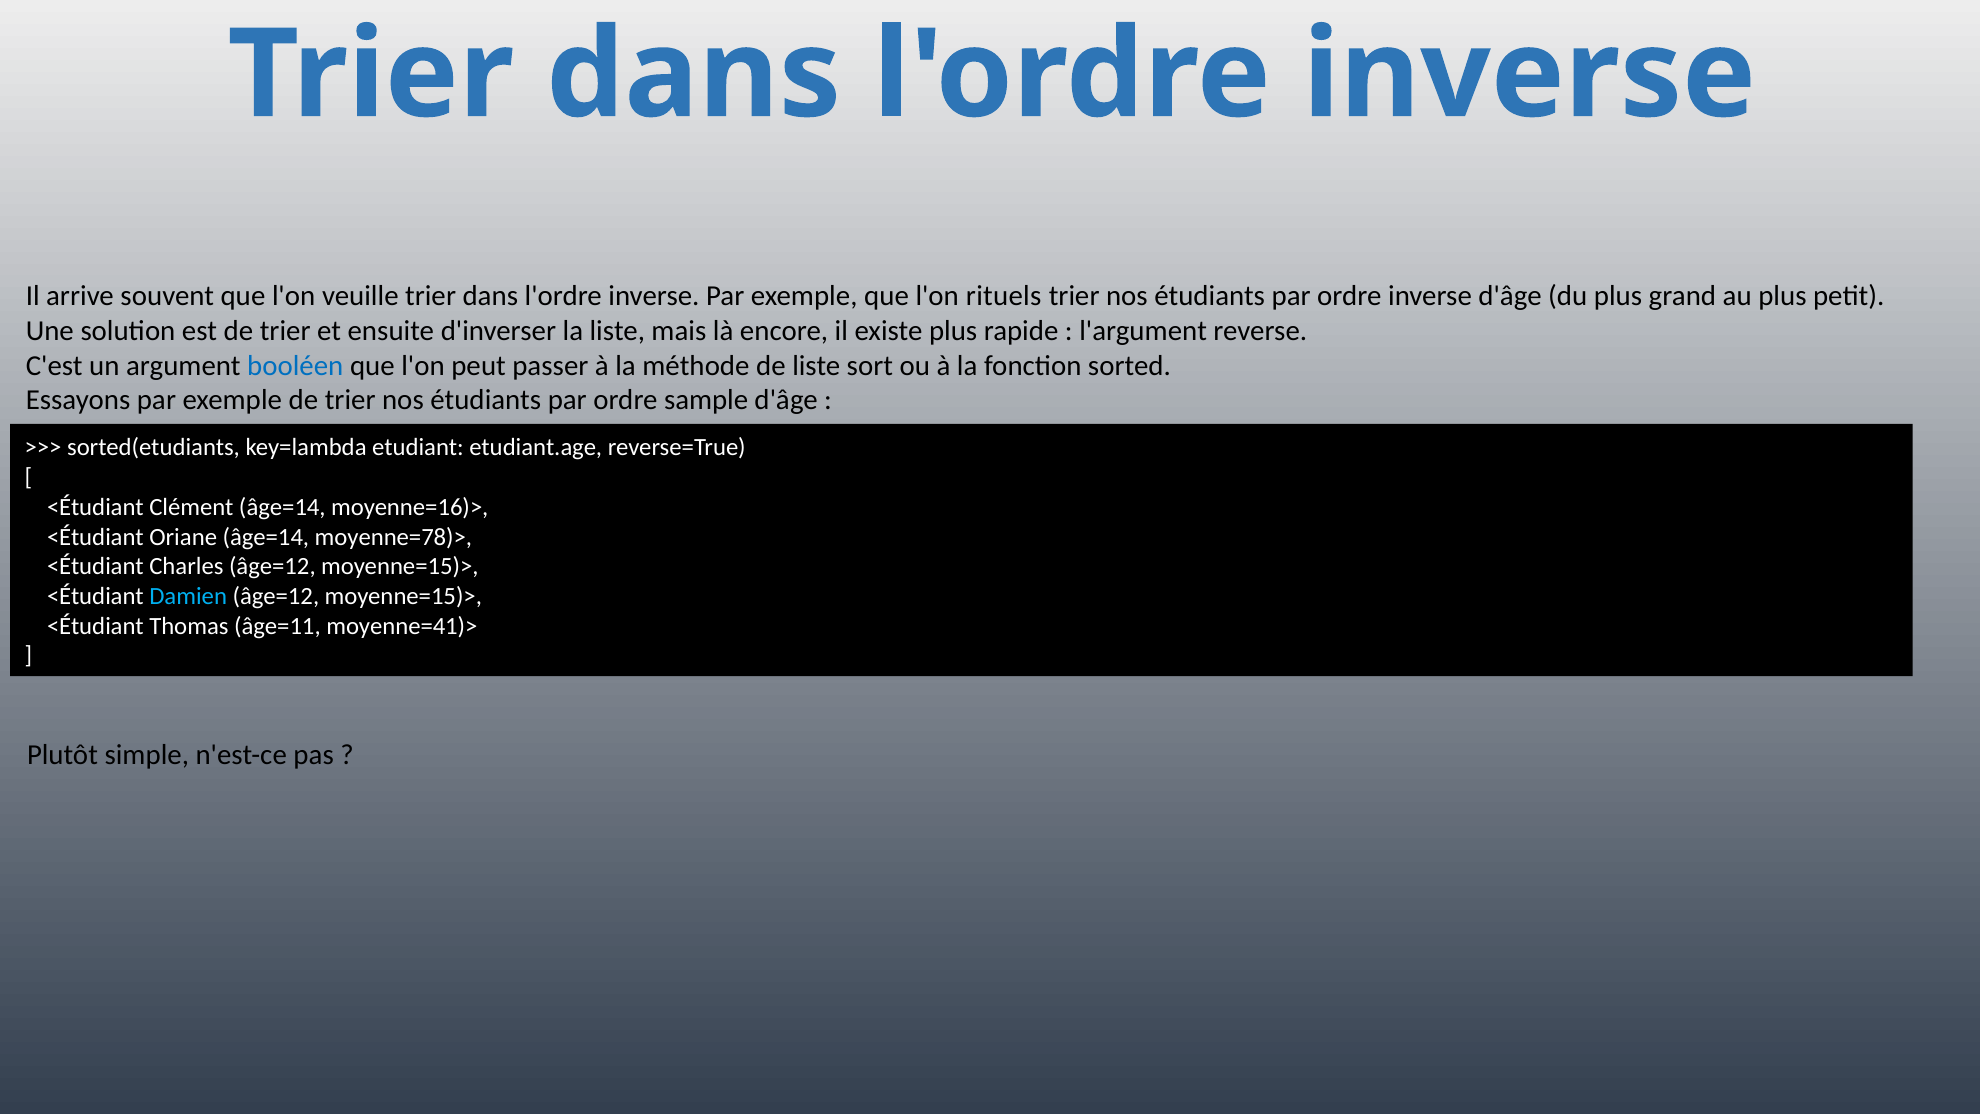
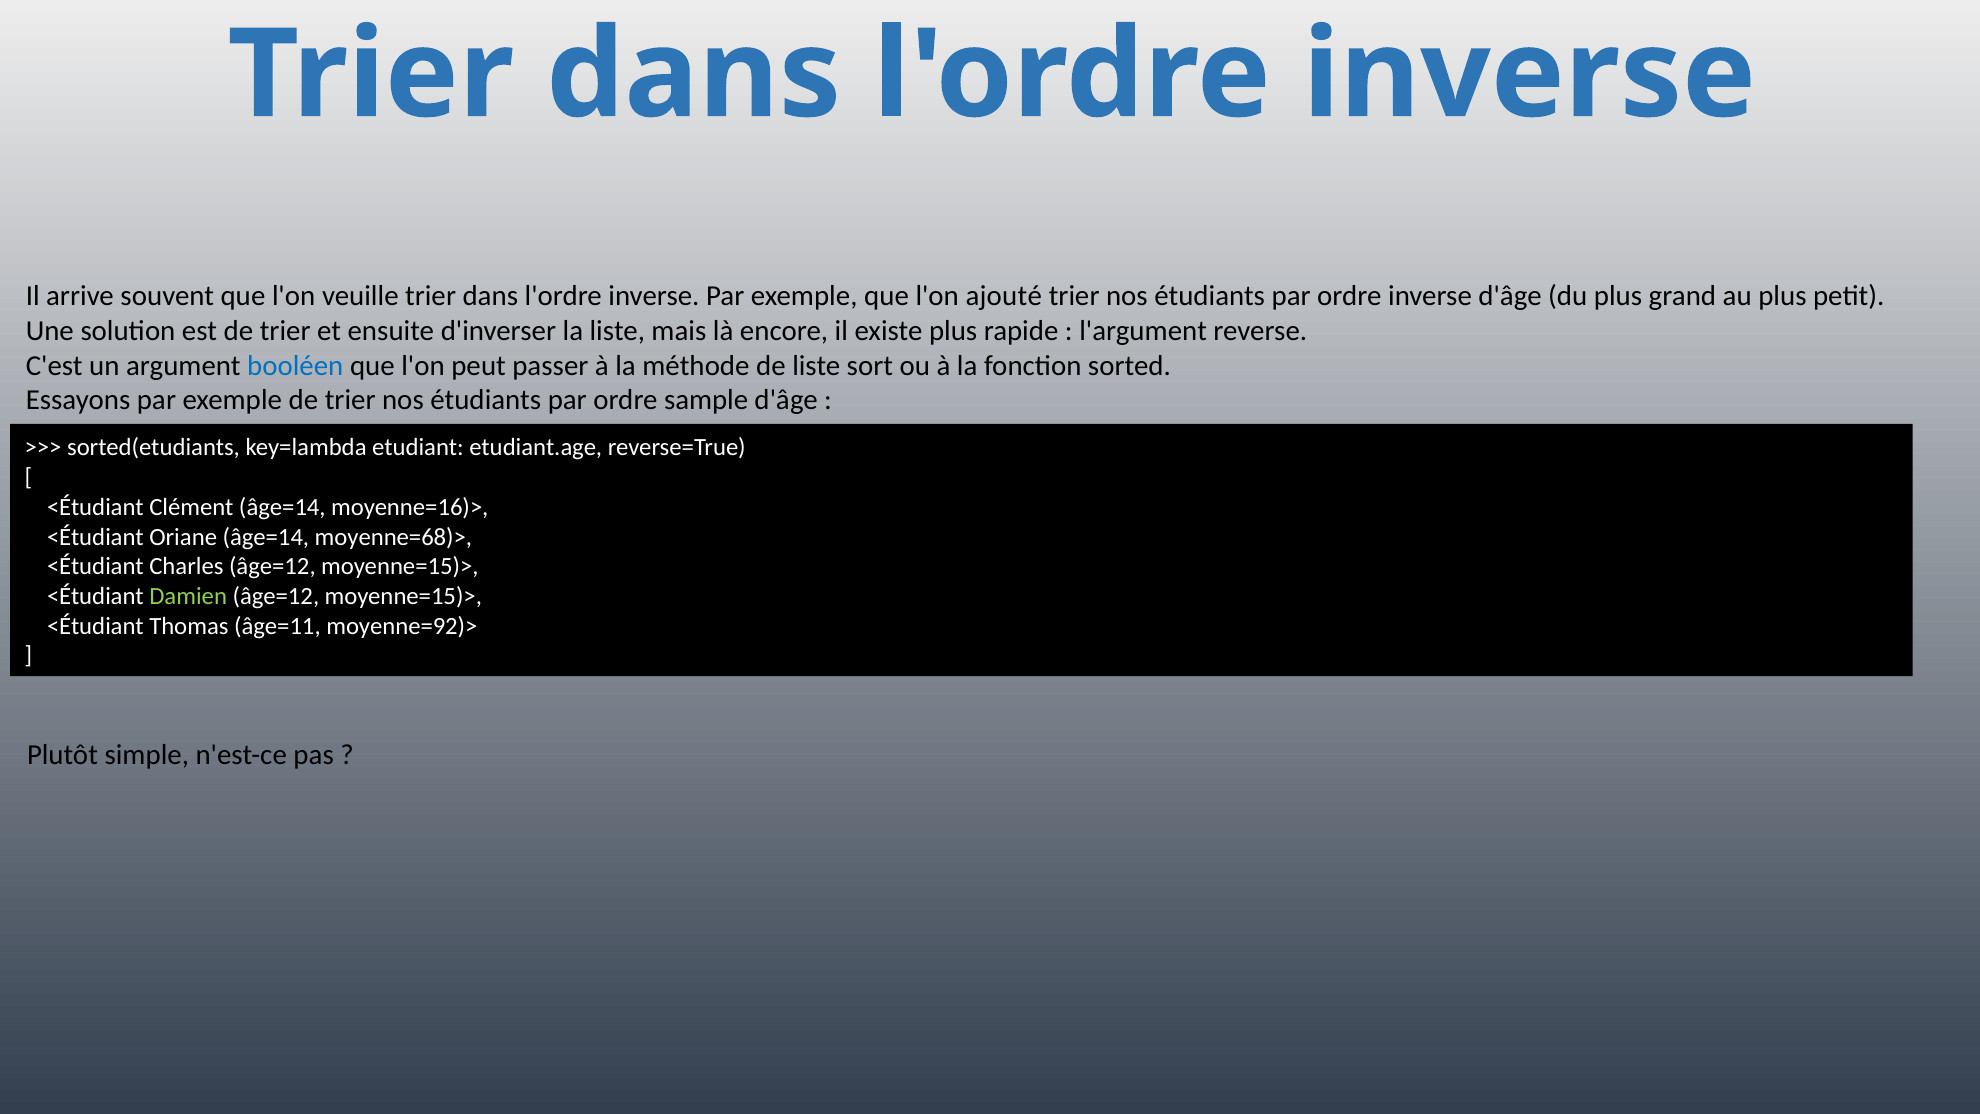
rituels: rituels -> ajouté (1004, 296)
moyenne=78)>: moyenne=78)> -> moyenne=68)> (393, 537)
Damien colour: light blue -> light green (188, 596)
moyenne=41)>: moyenne=41)> -> moyenne=92)> (402, 626)
